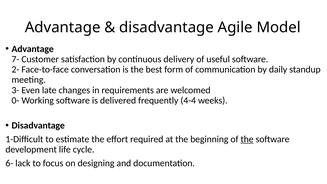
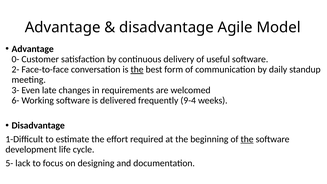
7-: 7- -> 0- (15, 59)
the underline: none -> present (137, 70)
0-: 0- -> 6- (15, 100)
4-4: 4-4 -> 9-4 (188, 100)
6-: 6- -> 5- (9, 163)
